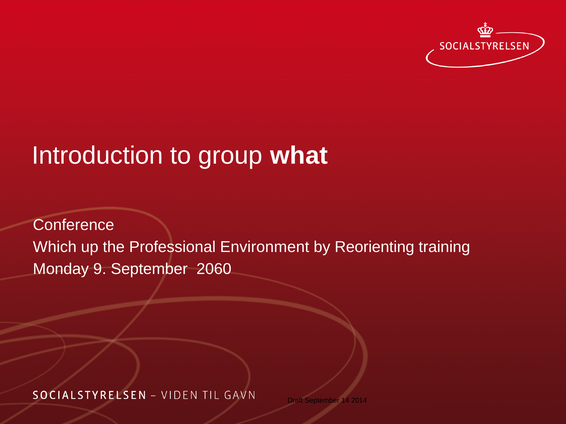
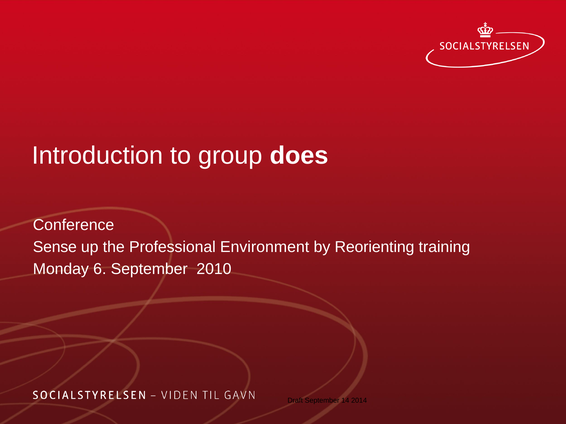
what: what -> does (299, 156)
Which: Which -> Sense (55, 247)
9: 9 -> 6 (100, 269)
2060: 2060 -> 2010 (214, 269)
